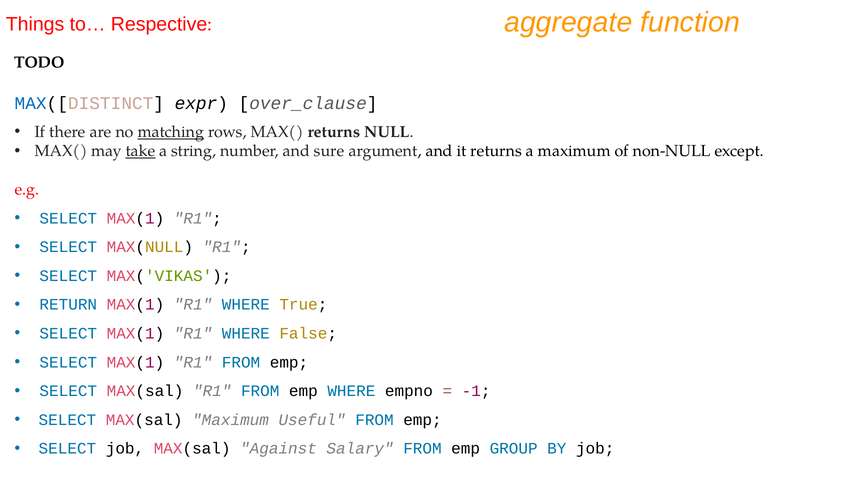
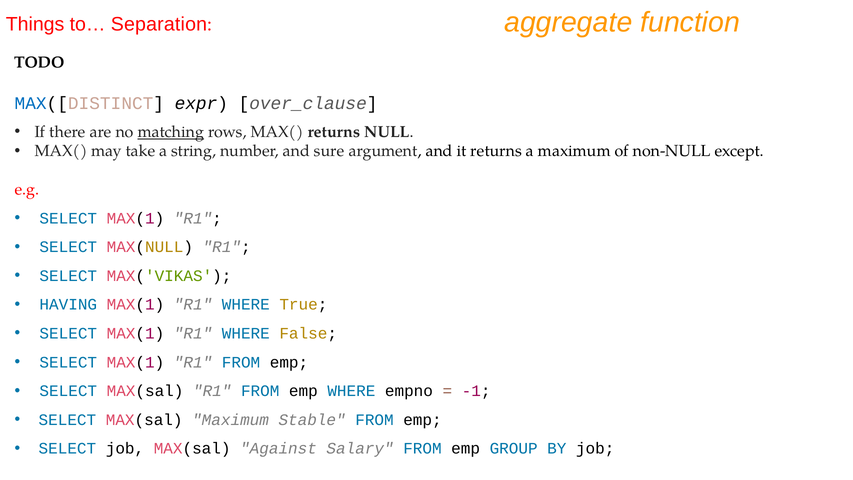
Respective: Respective -> Separation (159, 24)
take underline: present -> none (141, 151)
RETURN: RETURN -> HAVING (68, 305)
Useful: Useful -> Stable (312, 420)
